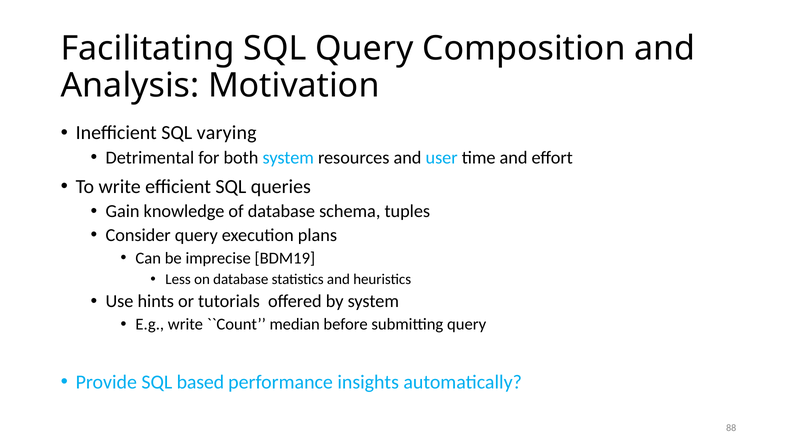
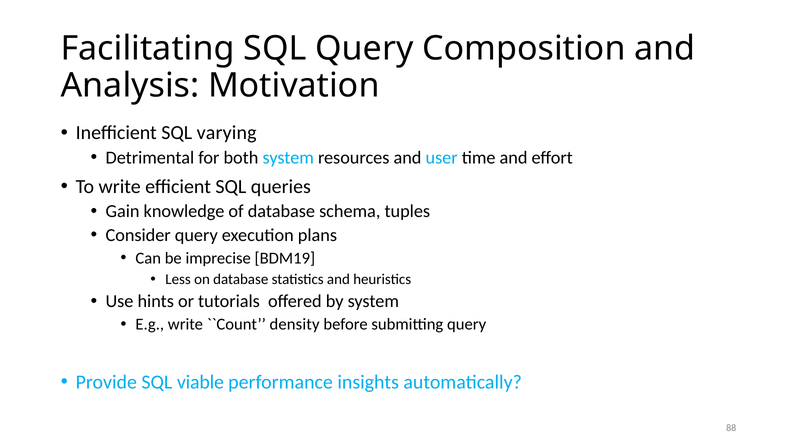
median: median -> density (295, 324)
based: based -> viable (200, 382)
